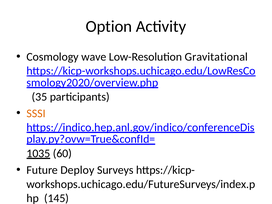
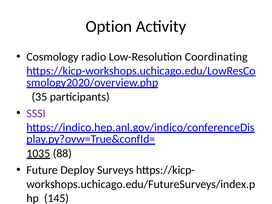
wave: wave -> radio (94, 57)
Gravitational: Gravitational -> Coordinating (216, 57)
SSSI colour: orange -> purple (36, 113)
60: 60 -> 88 (62, 153)
